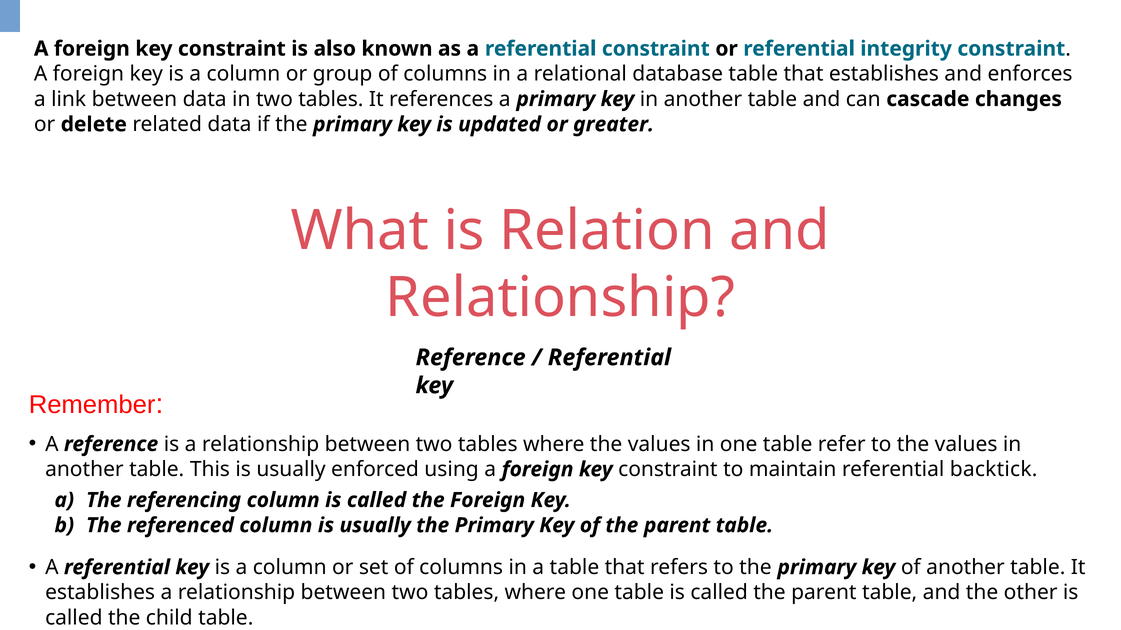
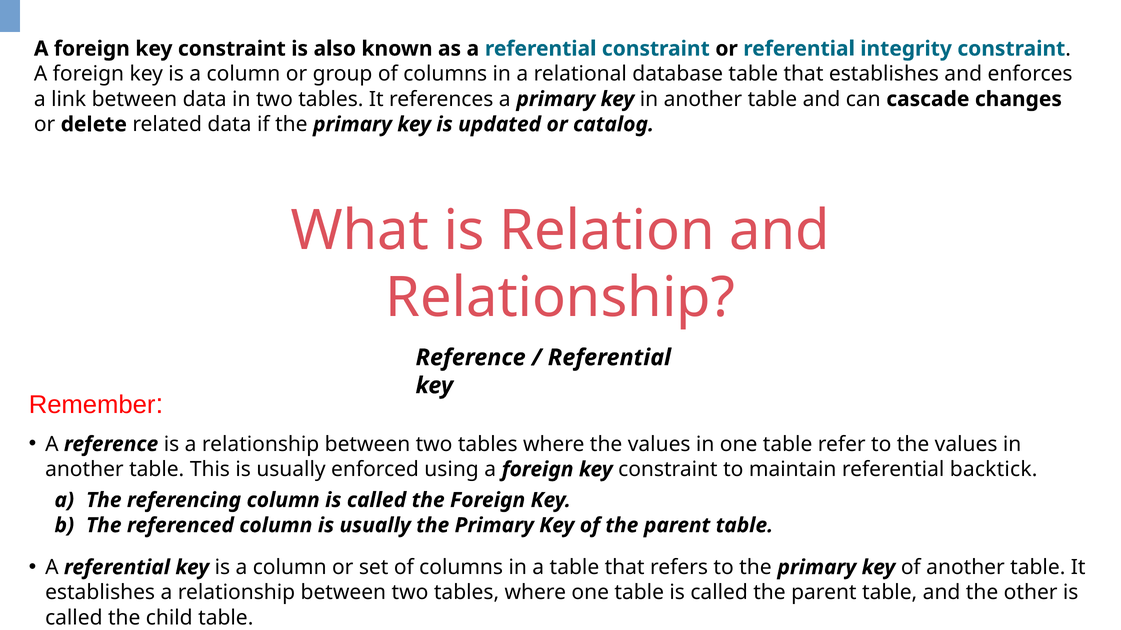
greater: greater -> catalog (614, 124)
